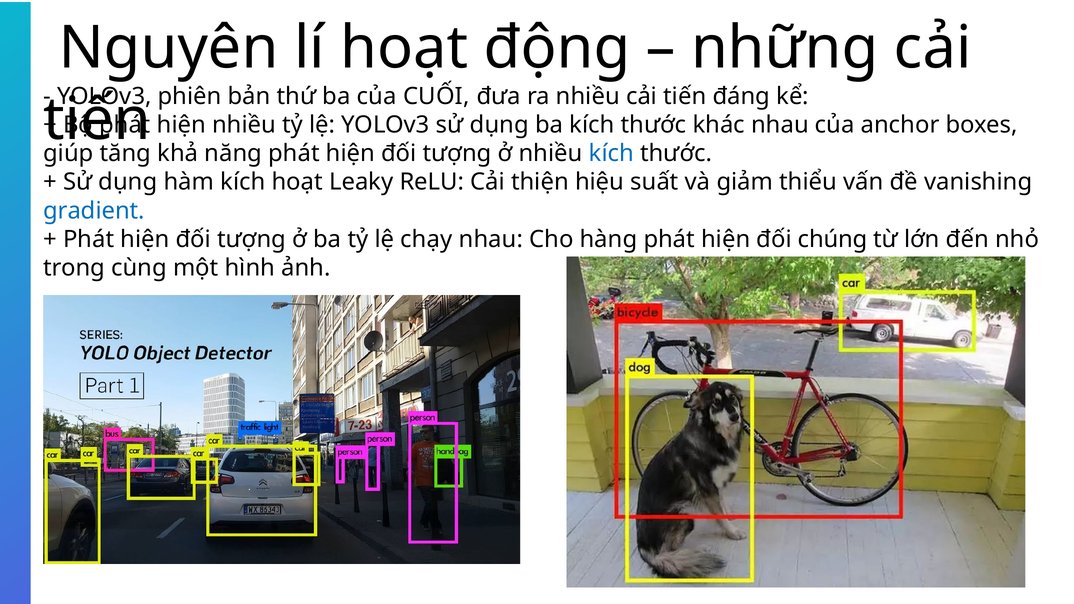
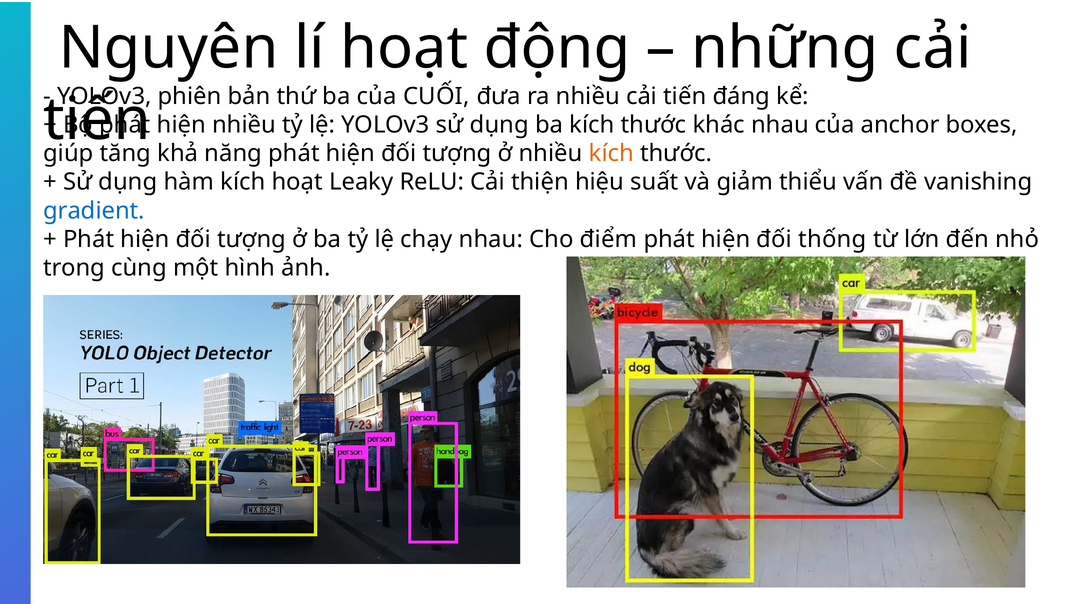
kích colour: blue -> orange (611, 153)
hàng: hàng -> điểm (608, 239)
chúng: chúng -> thống (832, 239)
